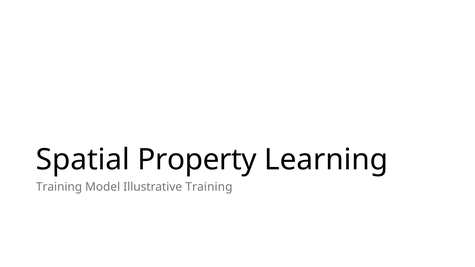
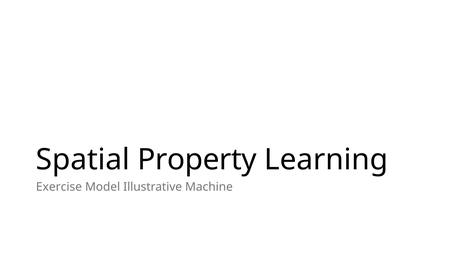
Training: Training -> Exercise (59, 187)
Illustrative Training: Training -> Machine (209, 187)
